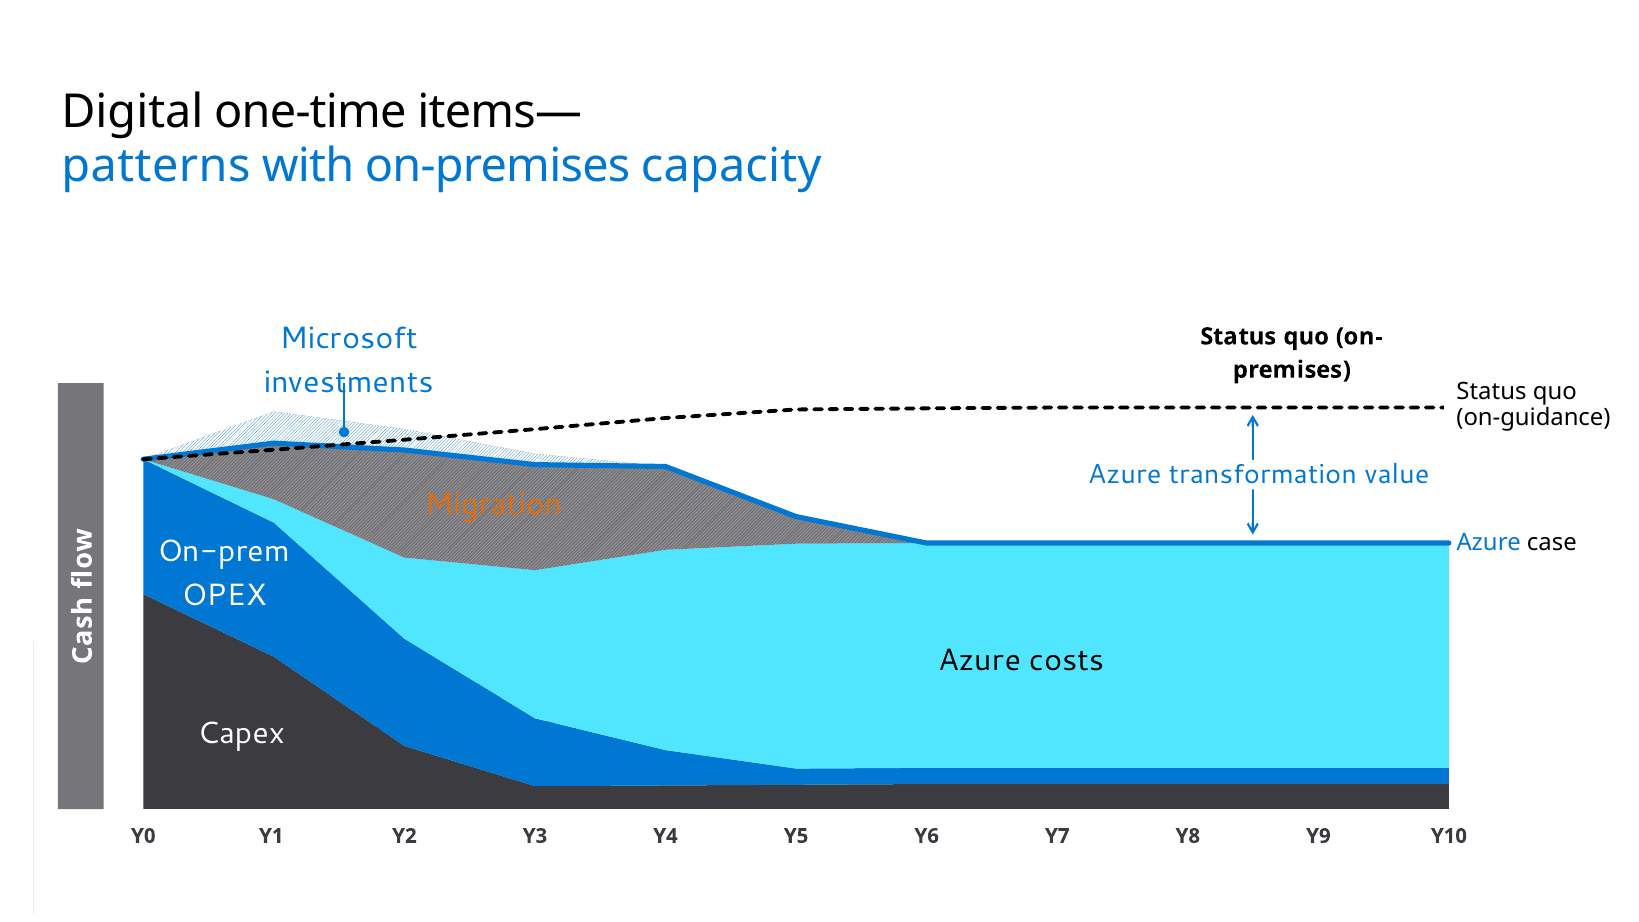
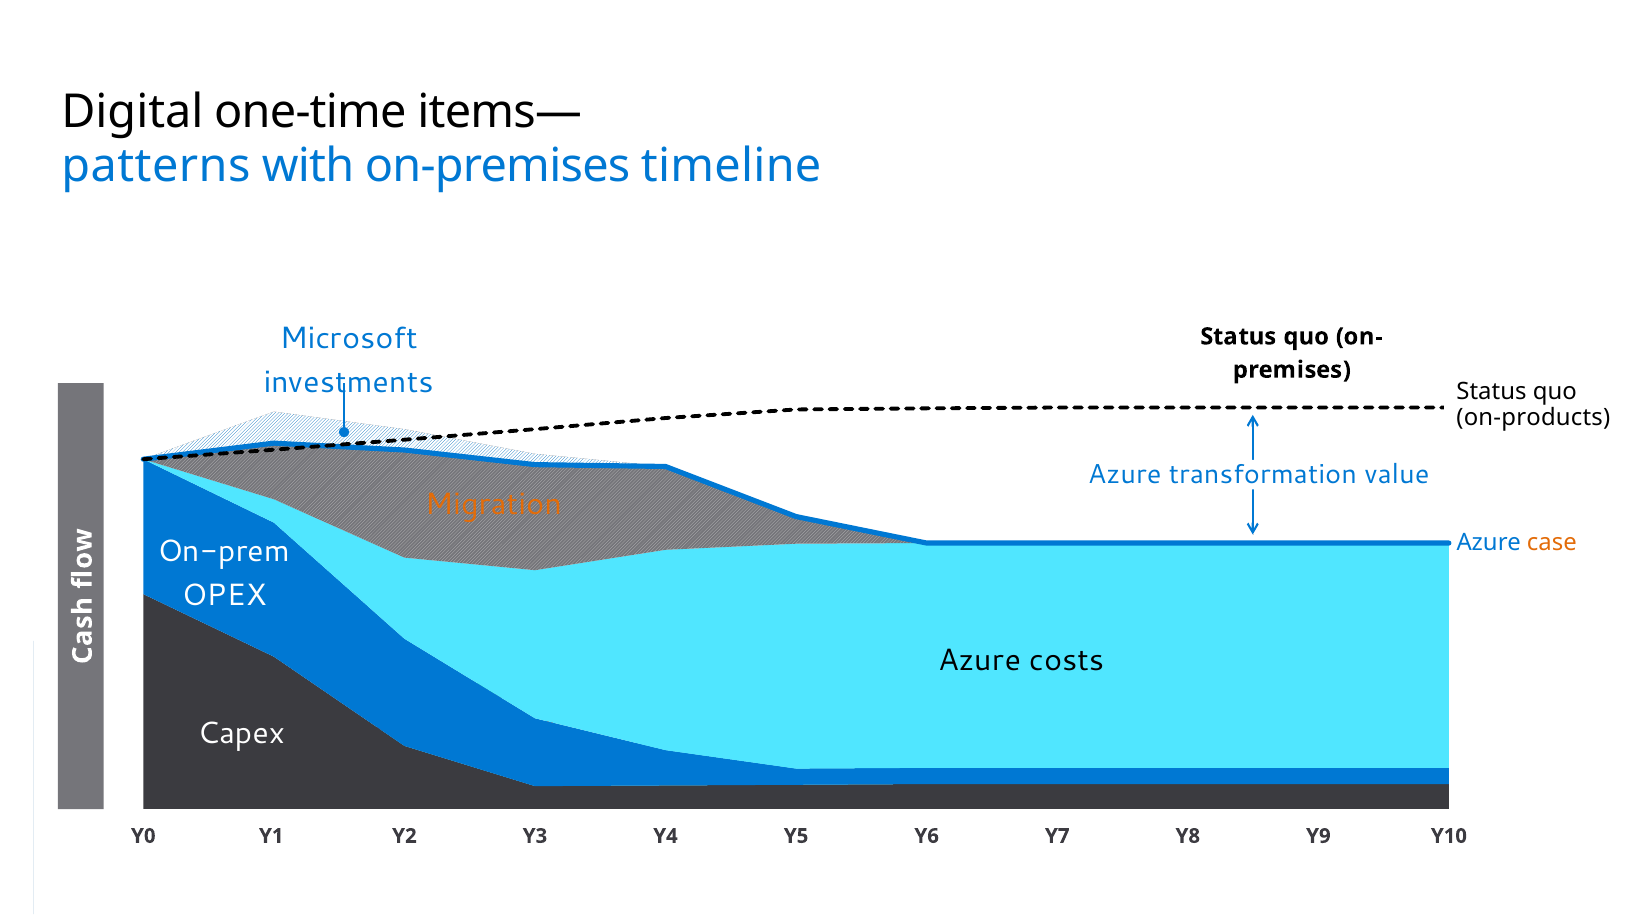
capacity: capacity -> timeline (731, 166)
on-guidance: on-guidance -> on-products (1533, 417)
case colour: black -> orange (1552, 543)
